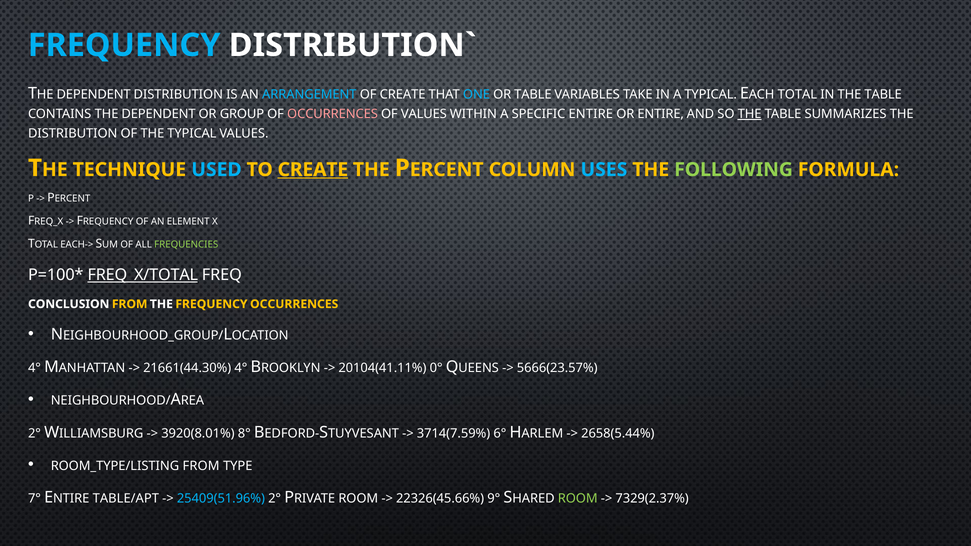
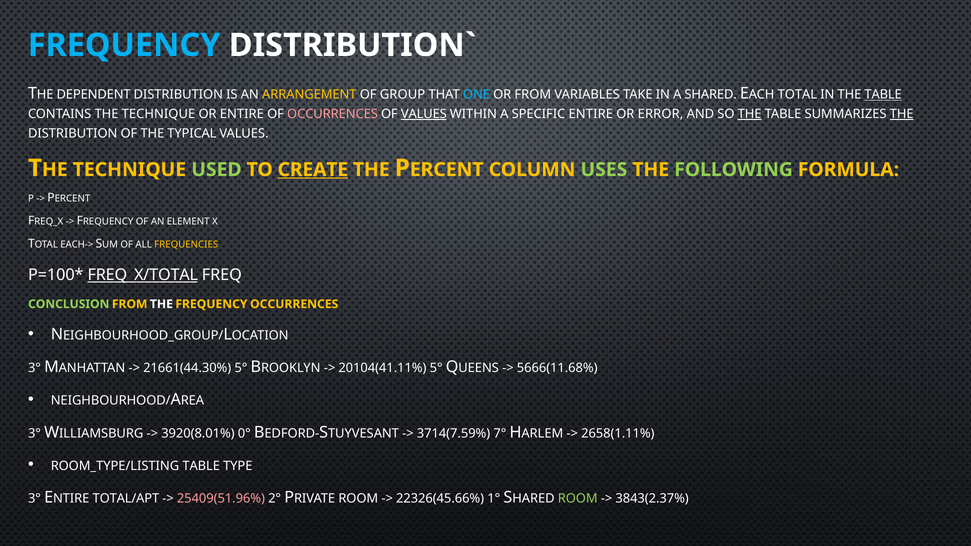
ARRANGEMENT colour: light blue -> yellow (309, 95)
OF CREATE: CREATE -> GROUP (402, 95)
OR TABLE: TABLE -> FROM (533, 95)
A TYPICAL: TYPICAL -> SHARED (711, 95)
TABLE underline: none -> present (883, 95)
CONTAINS THE DEPENDENT: DEPENDENT -> TECHNIQUE (158, 114)
OR GROUP: GROUP -> ENTIRE (242, 114)
VALUES underline: none -> present (424, 114)
OR ENTIRE: ENTIRE -> ERROR (661, 114)
THE underline: none -> present (902, 114)
USED colour: light blue -> light green (216, 170)
USES colour: light blue -> light green (604, 170)
FREQUENCIES colour: light green -> yellow (186, 245)
CONCLUSION colour: white -> light green (69, 304)
4°: 4° -> 3° (34, 368)
21661(44.30% 4°: 4° -> 5° (241, 368)
20104(41.11% 0°: 0° -> 5° (436, 368)
5666(23.57%: 5666(23.57% -> 5666(11.68% (557, 368)
2°: 2° -> 3° (34, 433)
8°: 8° -> 0° (244, 433)
6°: 6° -> 7° (500, 433)
2658(5.44%: 2658(5.44% -> 2658(1.11% (618, 433)
ROOM_TYPE/LISTING FROM: FROM -> TABLE (201, 466)
7°: 7° -> 3° (34, 499)
TABLE/APT: TABLE/APT -> TOTAL/APT (126, 499)
25409(51.96% colour: light blue -> pink (221, 499)
9°: 9° -> 1° (494, 499)
7329(2.37%: 7329(2.37% -> 3843(2.37% (652, 499)
